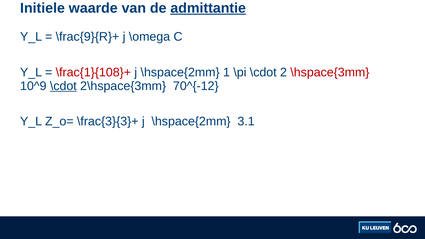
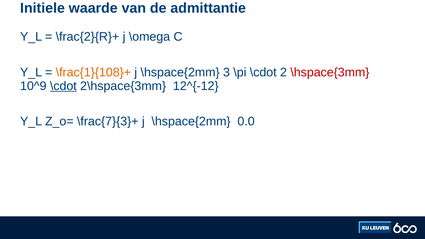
admittantie underline: present -> none (208, 8)
\frac{9}{R}+: \frac{9}{R}+ -> \frac{2}{R}+ (87, 37)
\frac{1}{108}+ colour: red -> orange (93, 73)
1: 1 -> 3 (226, 73)
70^{-12: 70^{-12 -> 12^{-12 (196, 86)
\frac{3}{3}+: \frac{3}{3}+ -> \frac{7}{3}+ (108, 122)
3.1: 3.1 -> 0.0 (246, 122)
